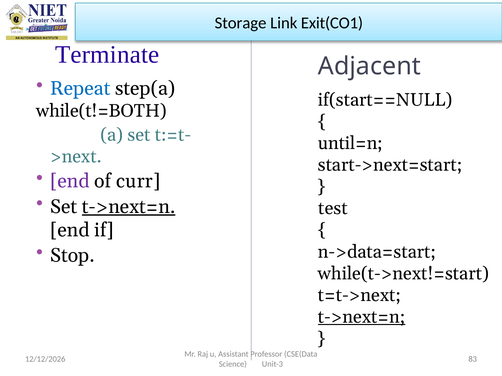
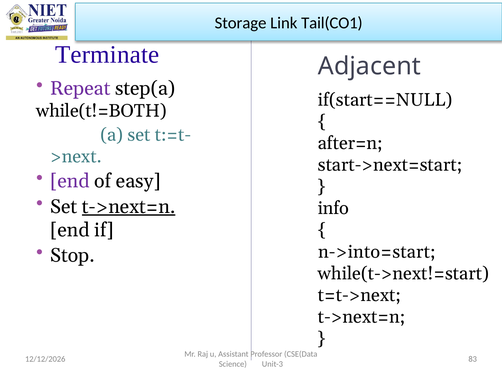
Exit(CO1: Exit(CO1 -> Tail(CO1 (332, 23)
Repeat colour: blue -> purple (80, 89)
until=n: until=n -> after=n (350, 143)
curr: curr -> easy (138, 181)
test: test -> info (333, 209)
n->data=start: n->data=start -> n->into=start (377, 252)
t->next=n underline: present -> none (362, 317)
